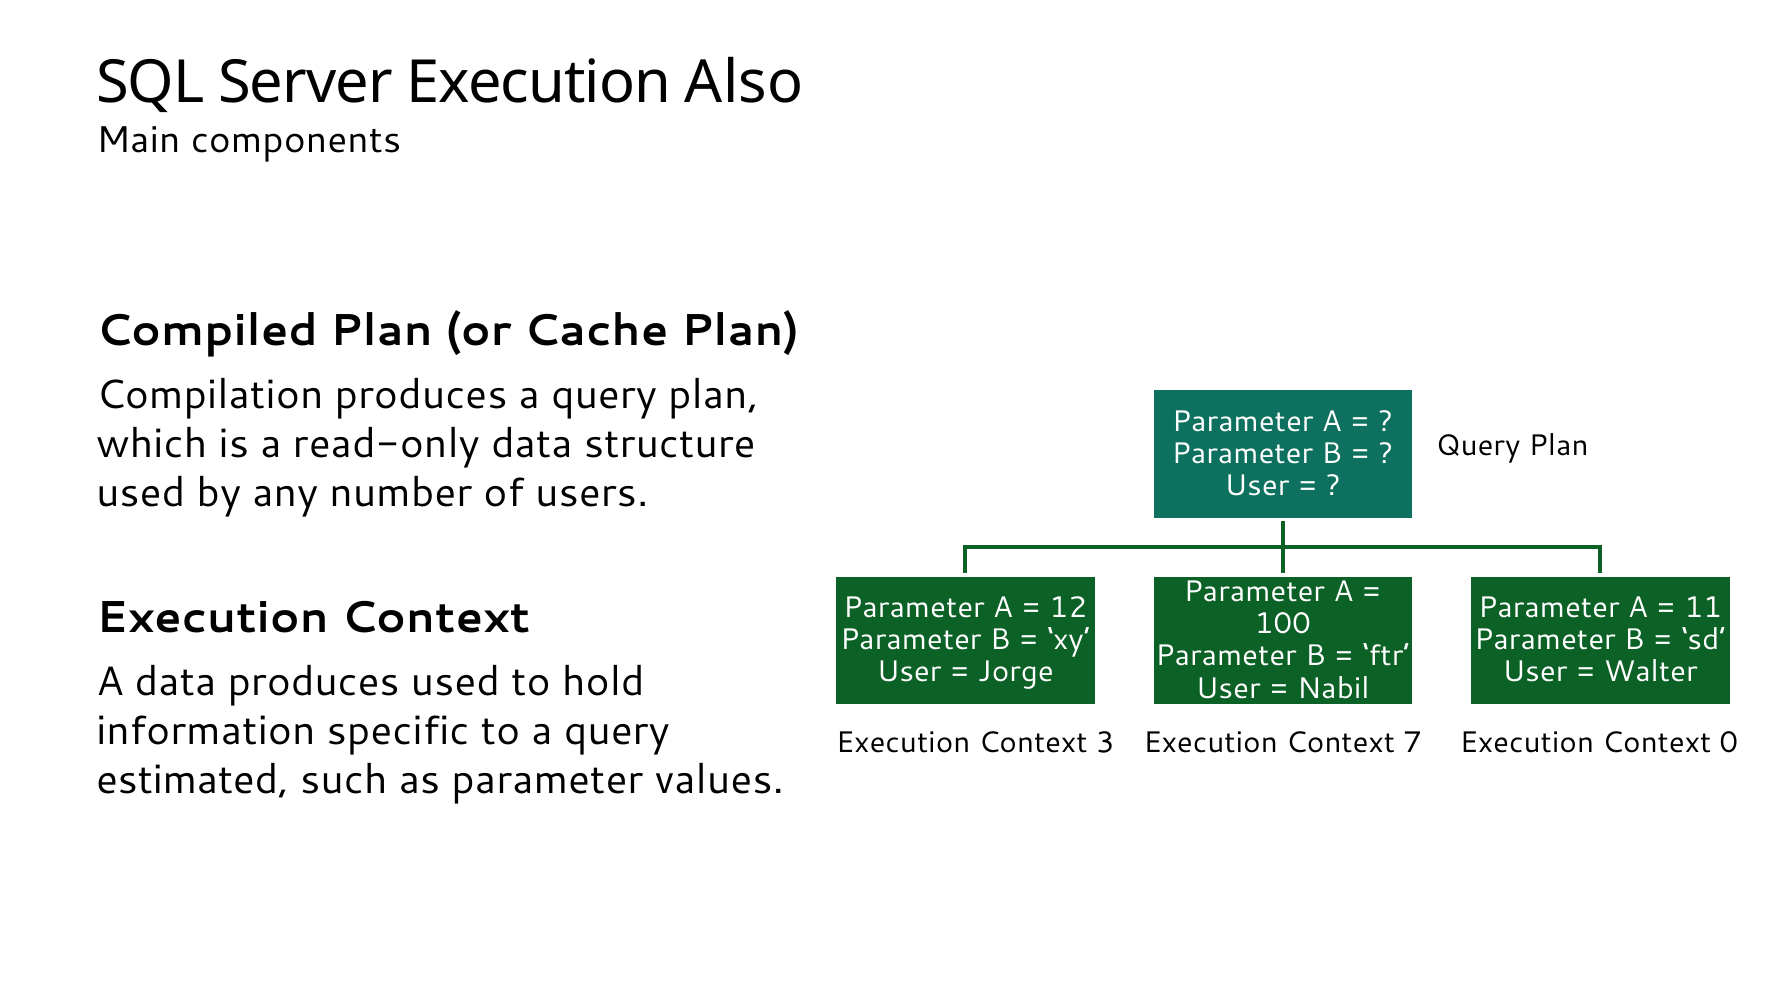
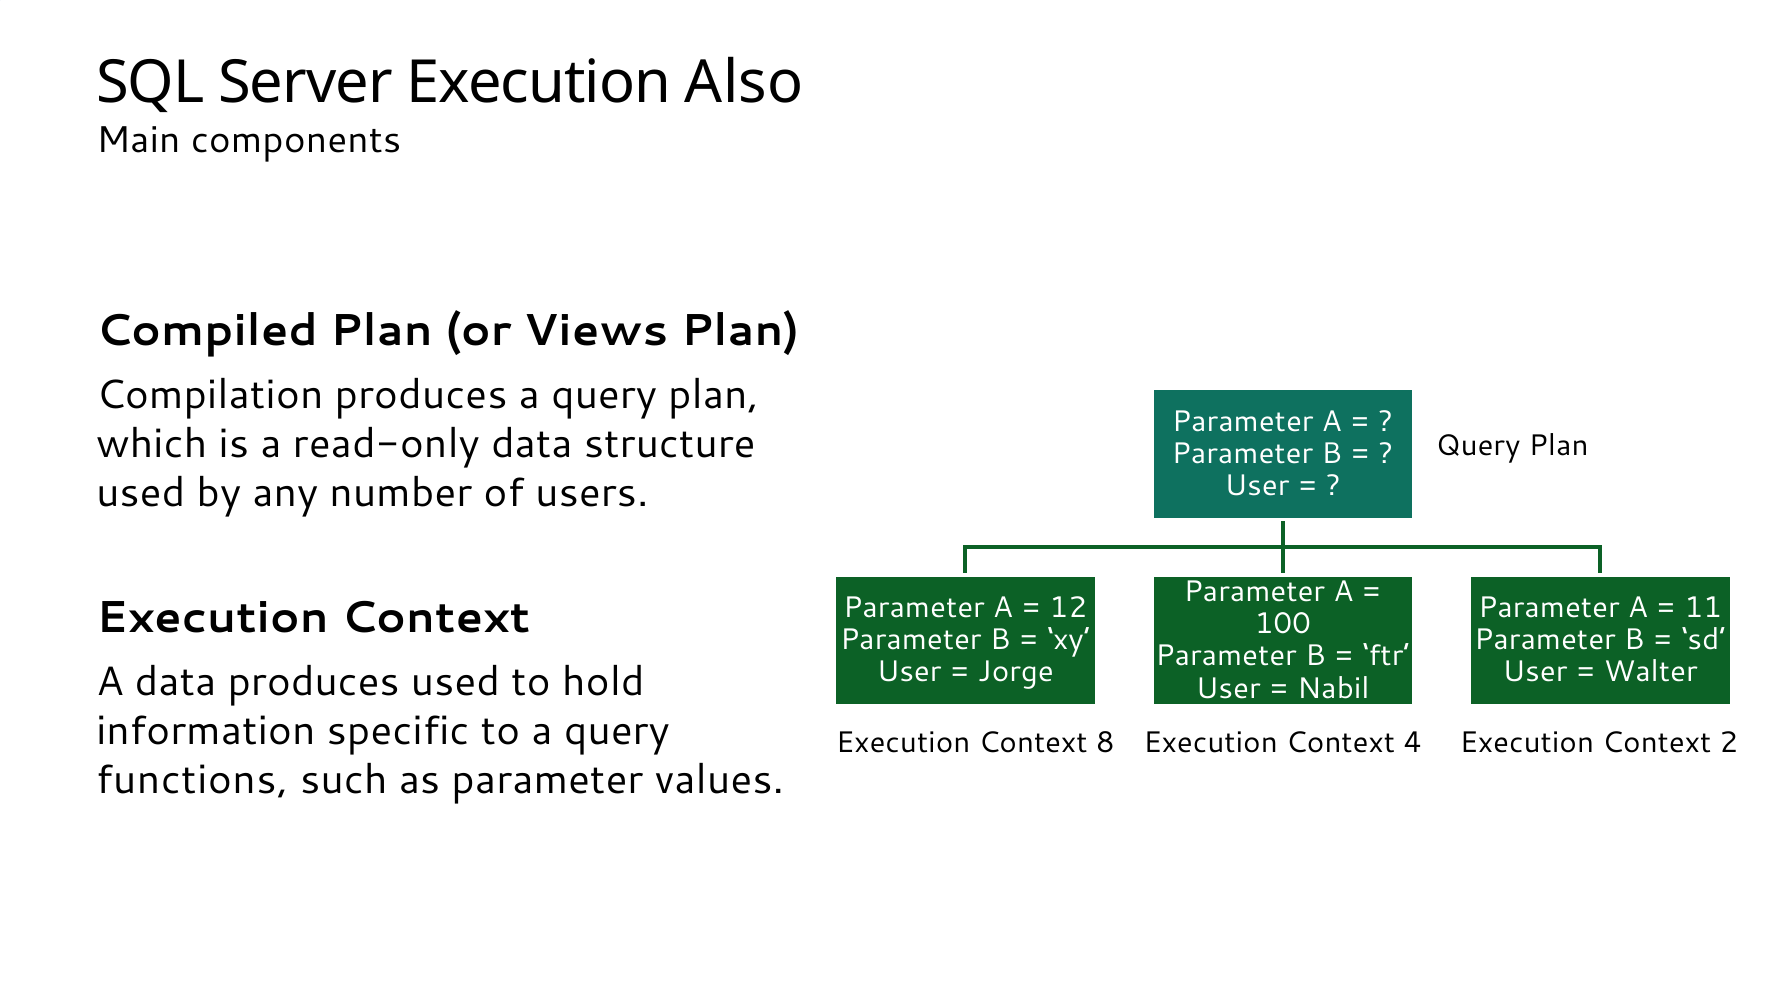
Cache: Cache -> Views (596, 331)
3: 3 -> 8 (1105, 743)
7: 7 -> 4 (1413, 743)
0: 0 -> 2 (1729, 743)
estimated: estimated -> functions (192, 780)
